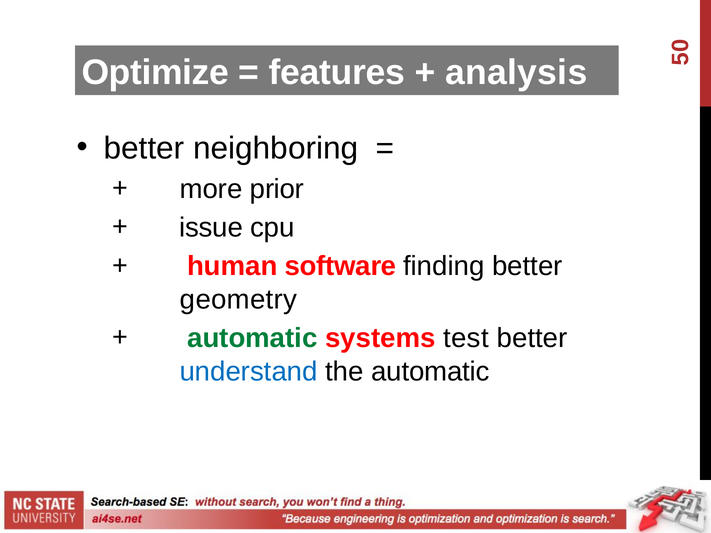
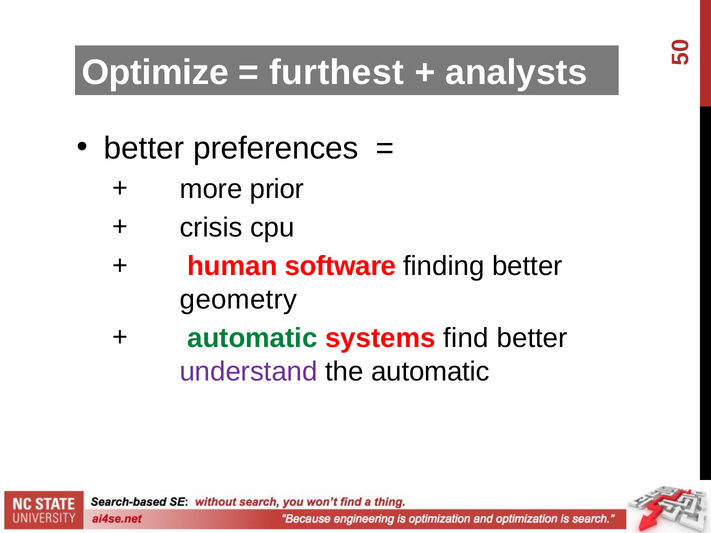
features: features -> furthest (337, 73)
analysis: analysis -> analysts (516, 73)
neighboring: neighboring -> preferences (276, 148)
issue: issue -> crisis (211, 228)
test: test -> find (466, 338)
understand colour: blue -> purple (249, 372)
